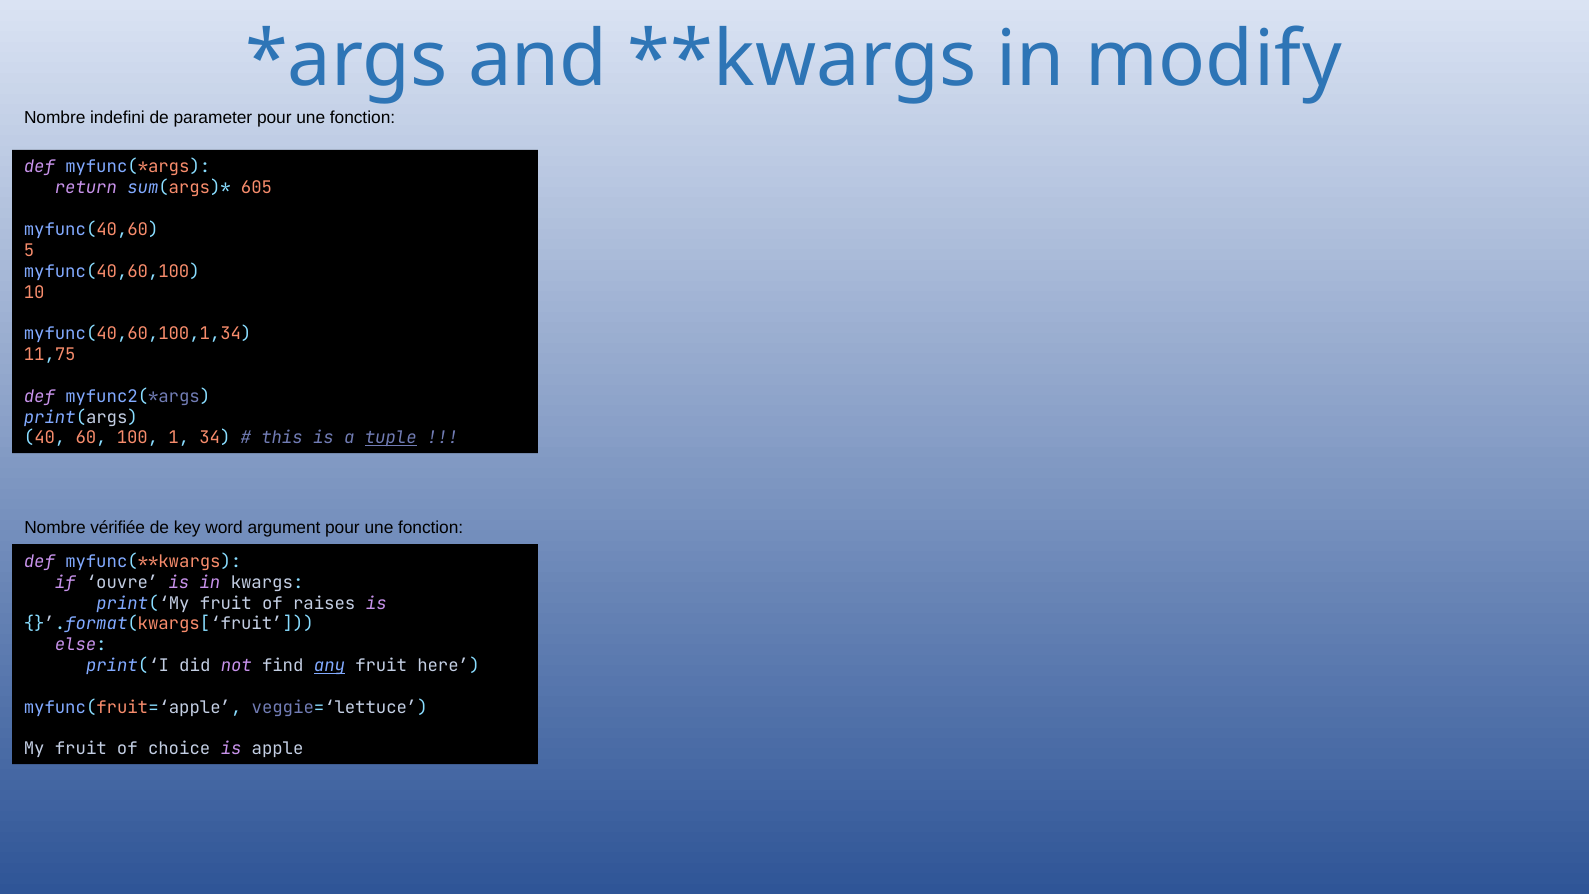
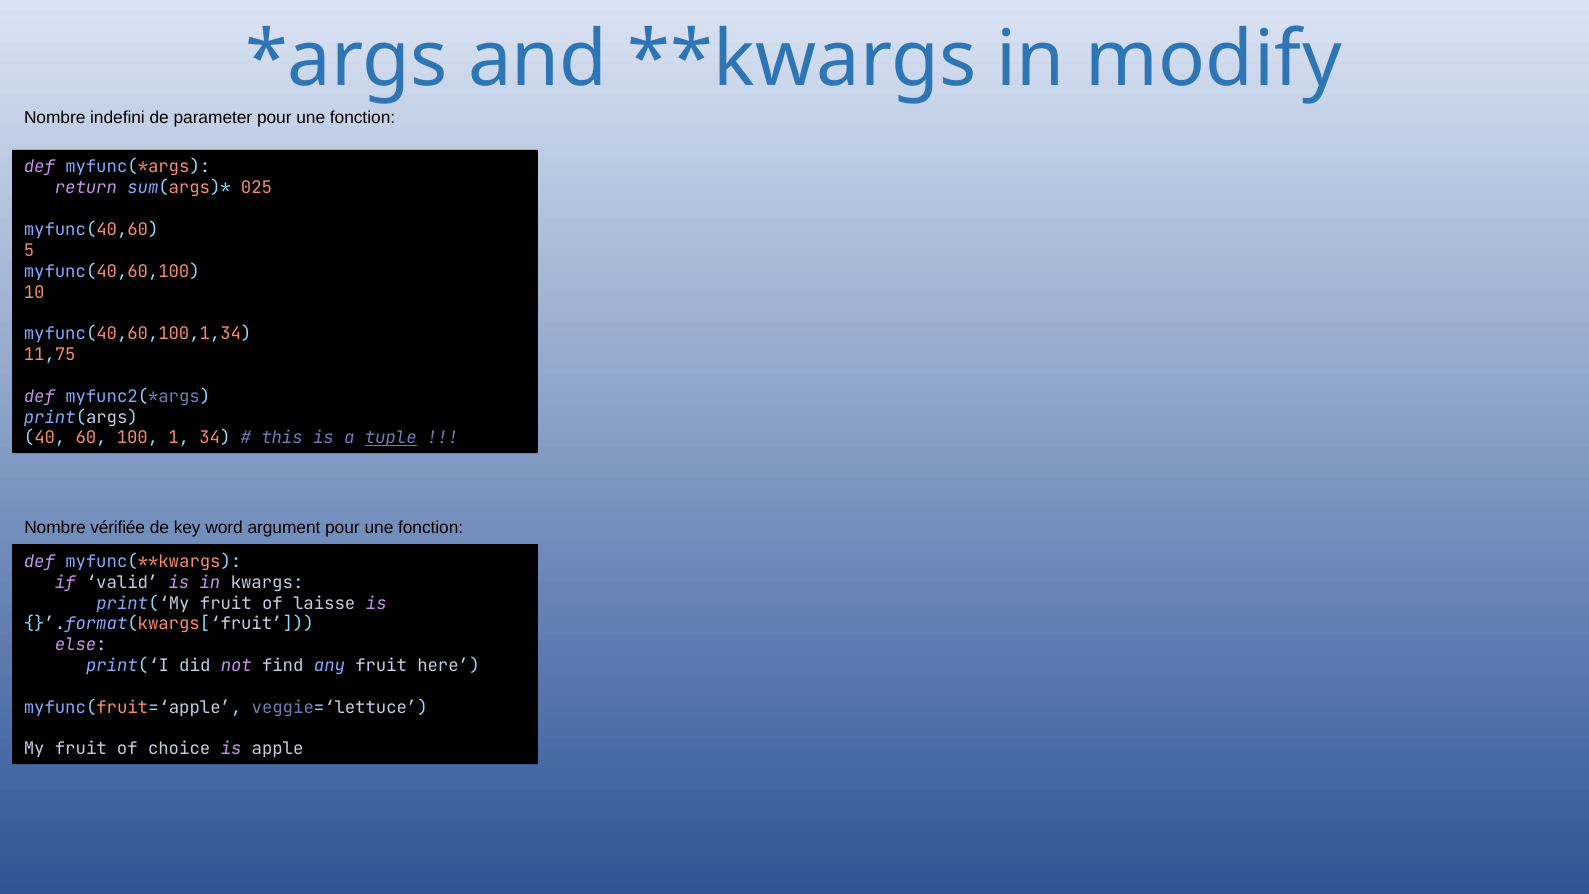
605: 605 -> 025 (257, 188)
ouvre: ouvre -> valid (122, 582)
raises: raises -> laisse (324, 603)
any underline: present -> none (329, 666)
